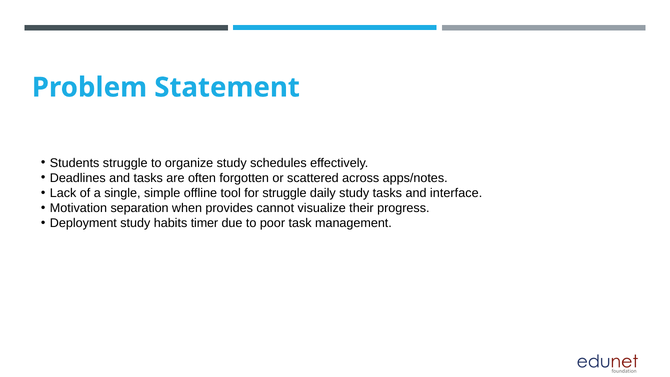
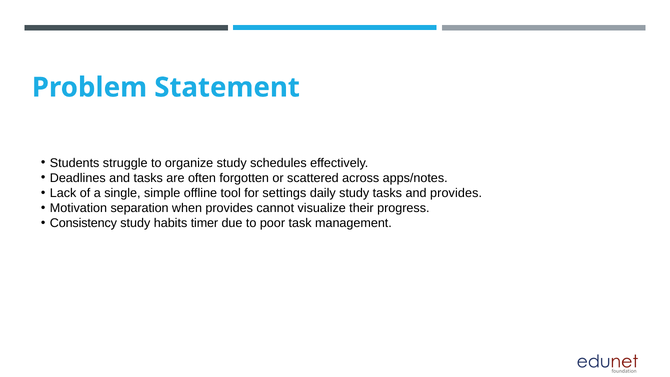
for struggle: struggle -> settings (284, 193)
and interface: interface -> provides (456, 193)
Deployment: Deployment -> Consistency (83, 223)
